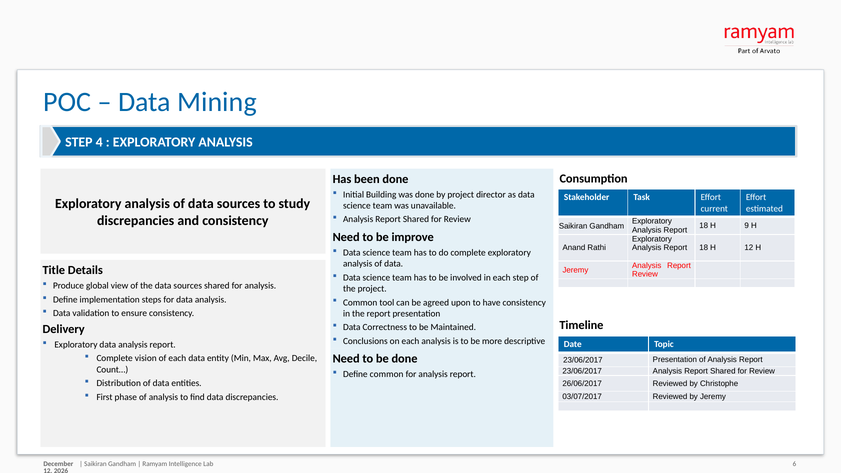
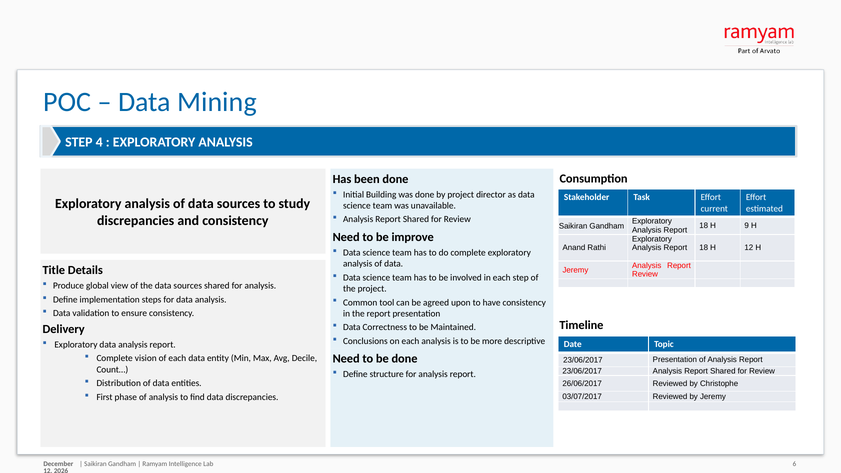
Define common: common -> structure (387, 374)
